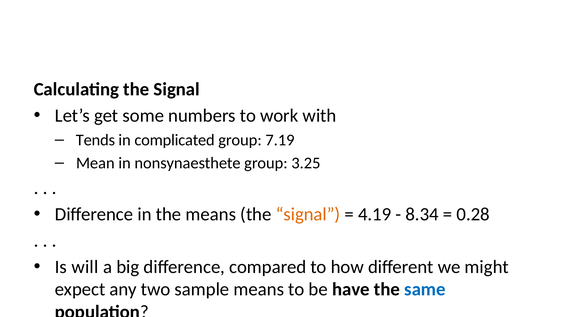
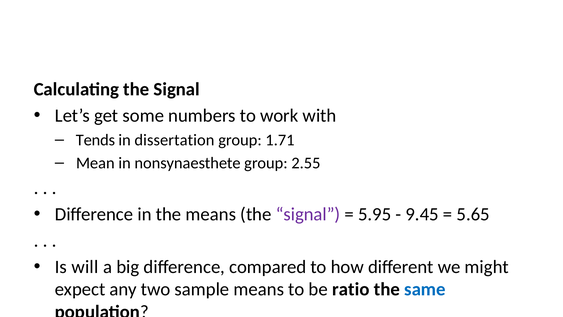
complicated: complicated -> dissertation (174, 140)
7.19: 7.19 -> 1.71 (280, 140)
3.25: 3.25 -> 2.55 (306, 163)
signal colour: orange -> purple (308, 214)
4.19: 4.19 -> 5.95 (375, 214)
8.34: 8.34 -> 9.45 (422, 214)
0.28: 0.28 -> 5.65 (473, 214)
be have: have -> ratio (351, 289)
